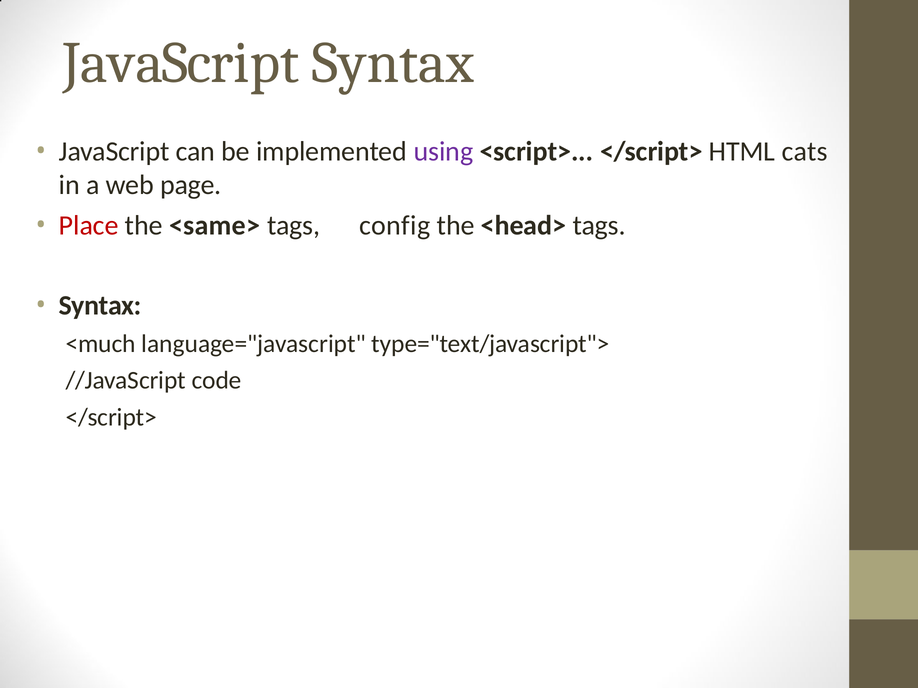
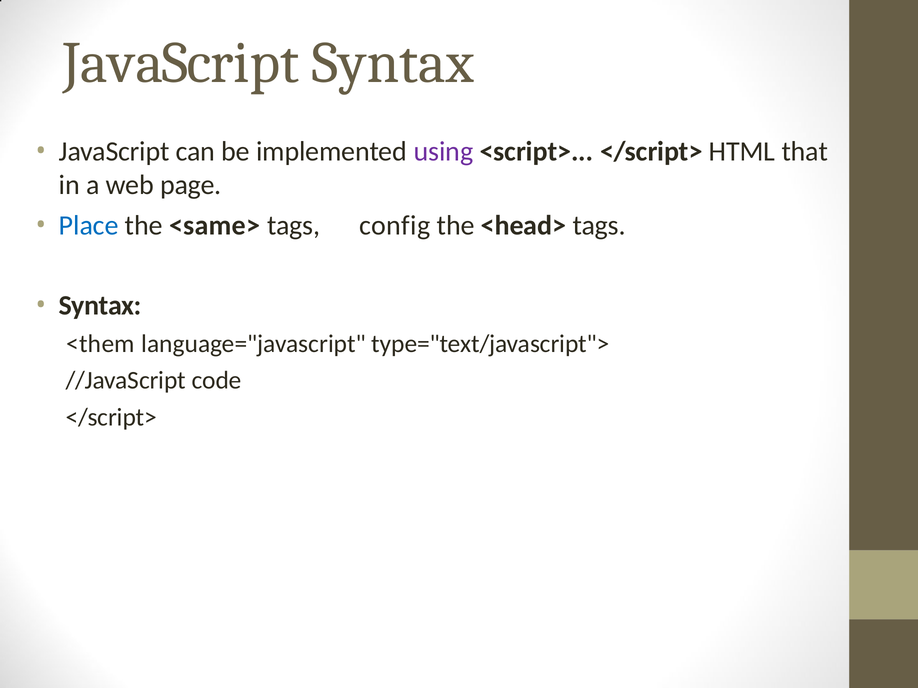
cats: cats -> that (805, 152)
Place colour: red -> blue (89, 226)
<much: <much -> <them (100, 344)
